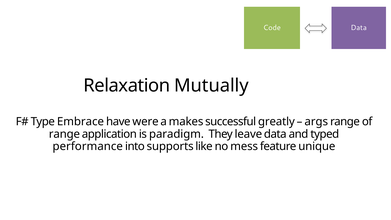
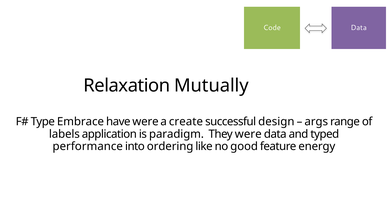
makes: makes -> create (186, 122)
greatly: greatly -> design (276, 122)
range: range -> labels (64, 134)
They leave: leave -> were (248, 134)
supports: supports -> ordering (170, 146)
mess: mess -> good (244, 146)
unique: unique -> energy (317, 146)
